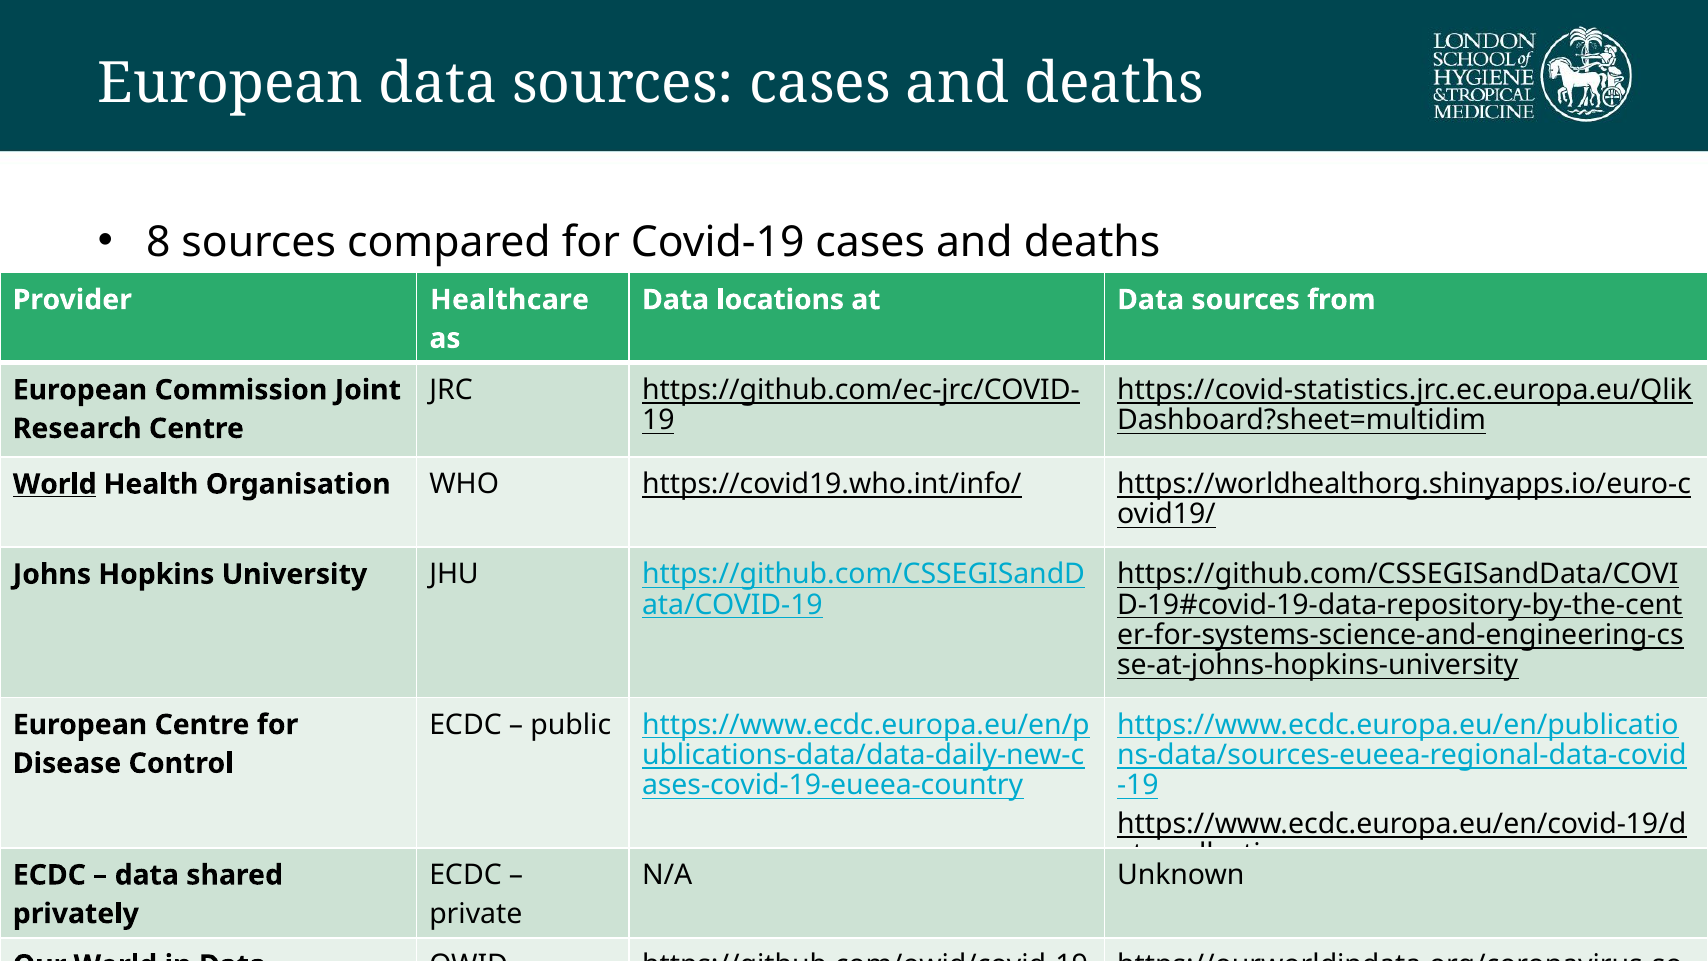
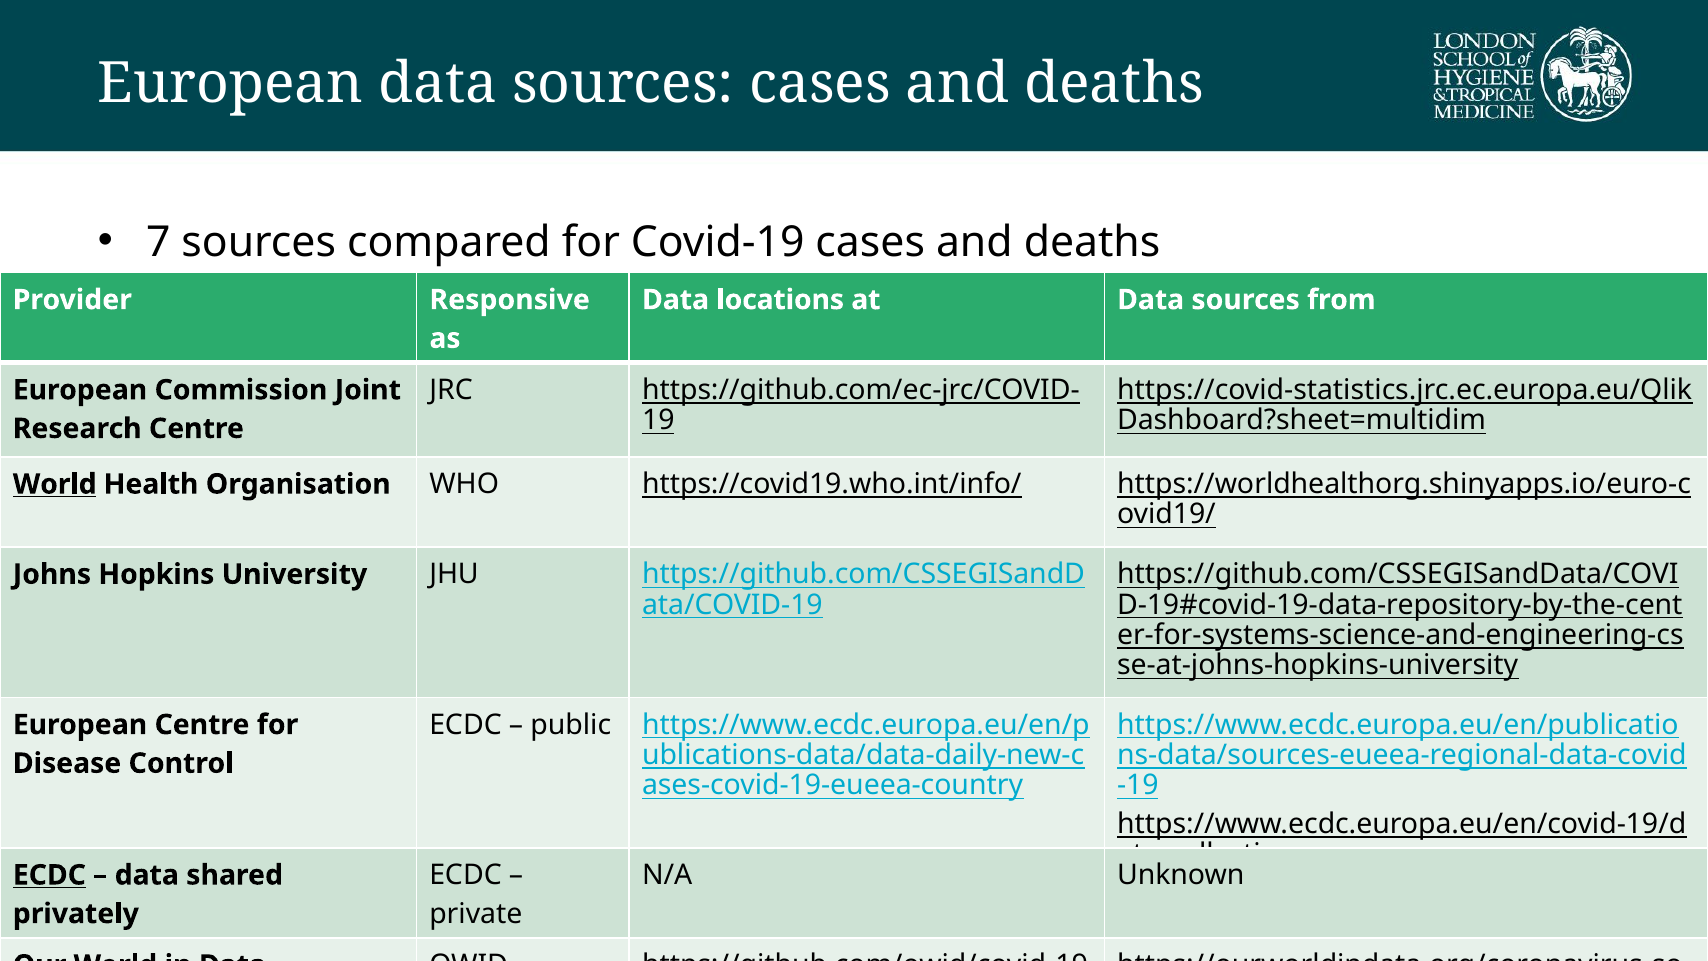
8: 8 -> 7 (158, 242)
Healthcare: Healthcare -> Responsive (510, 300)
ECDC underline: none -> present (49, 875)
